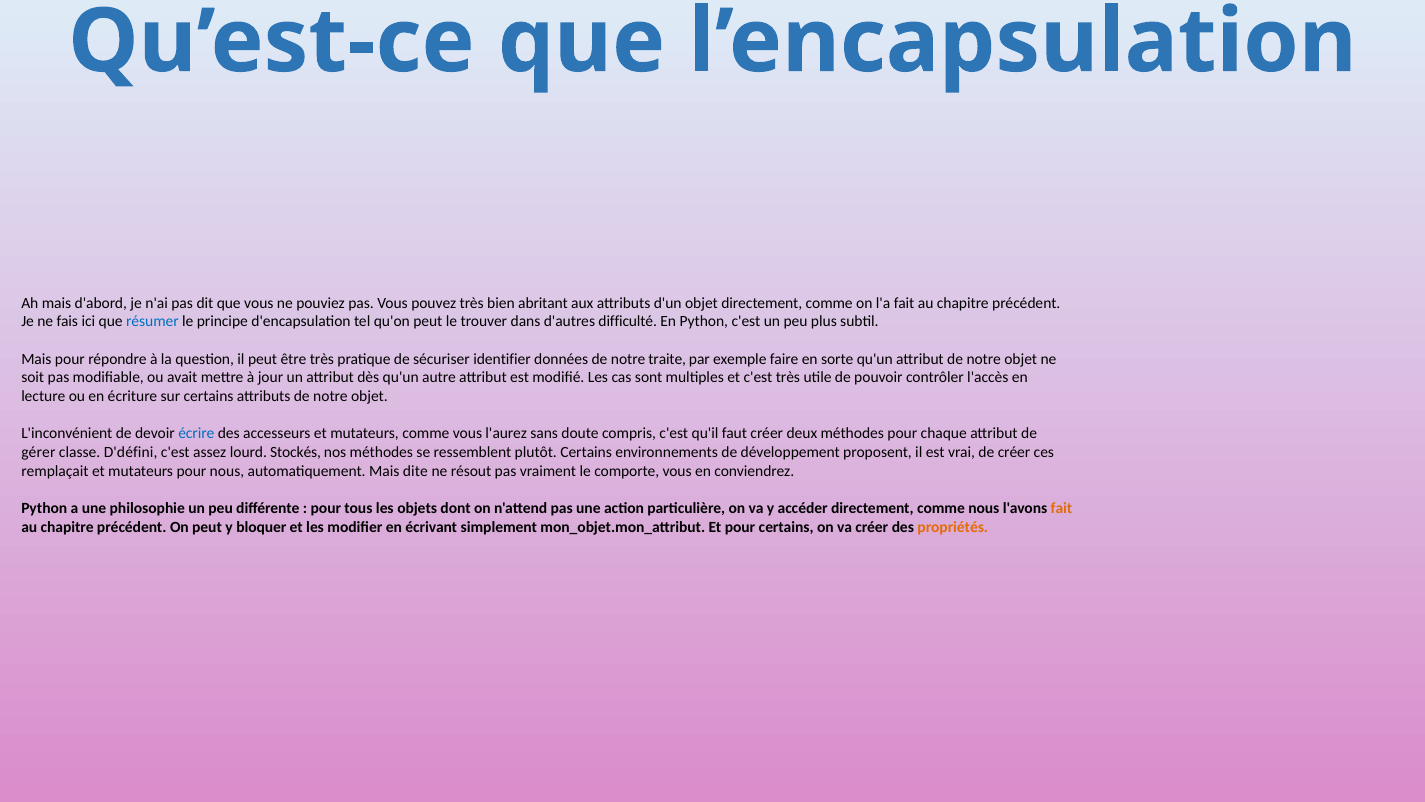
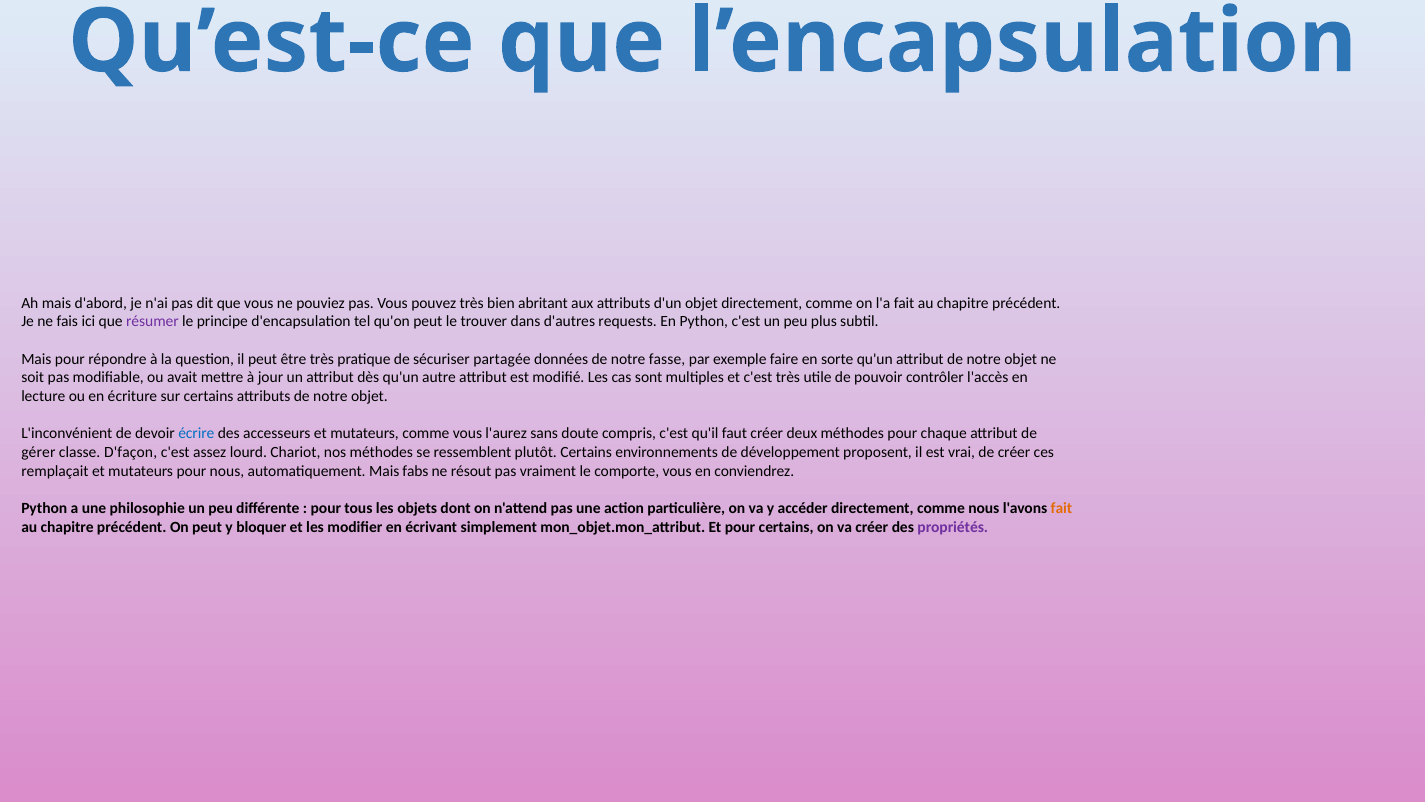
résumer colour: blue -> purple (152, 322)
difficulté: difficulté -> requests (628, 322)
identifier: identifier -> partagée (502, 359)
traite: traite -> fasse (667, 359)
D'défini: D'défini -> D'façon (131, 452)
Stockés: Stockés -> Chariot (295, 452)
dite: dite -> fabs (415, 471)
propriétés colour: orange -> purple (953, 527)
